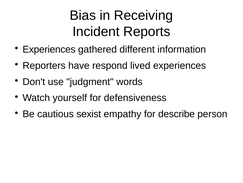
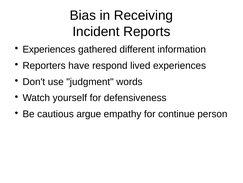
sexist: sexist -> argue (89, 114)
describe: describe -> continue (176, 114)
